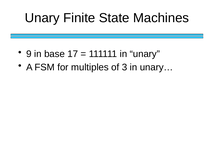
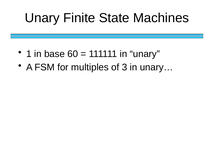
9: 9 -> 1 (29, 54)
17: 17 -> 60 (73, 54)
